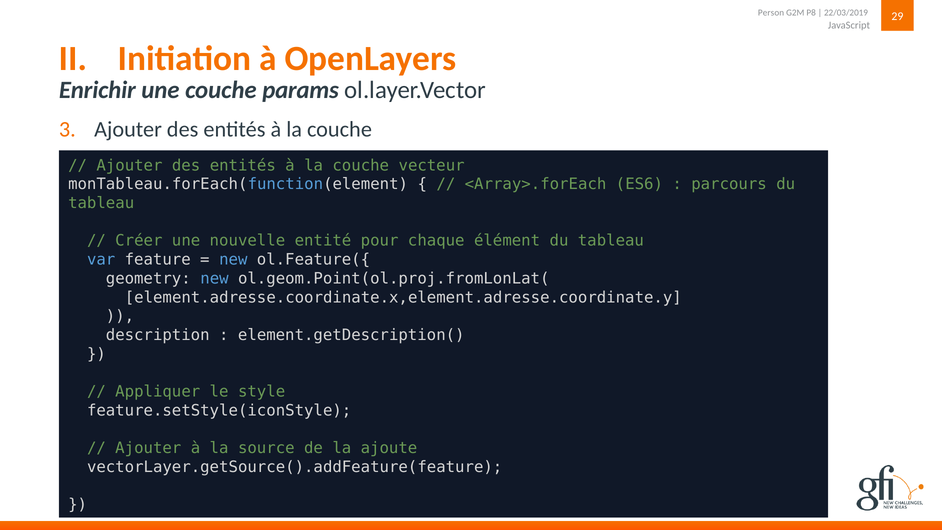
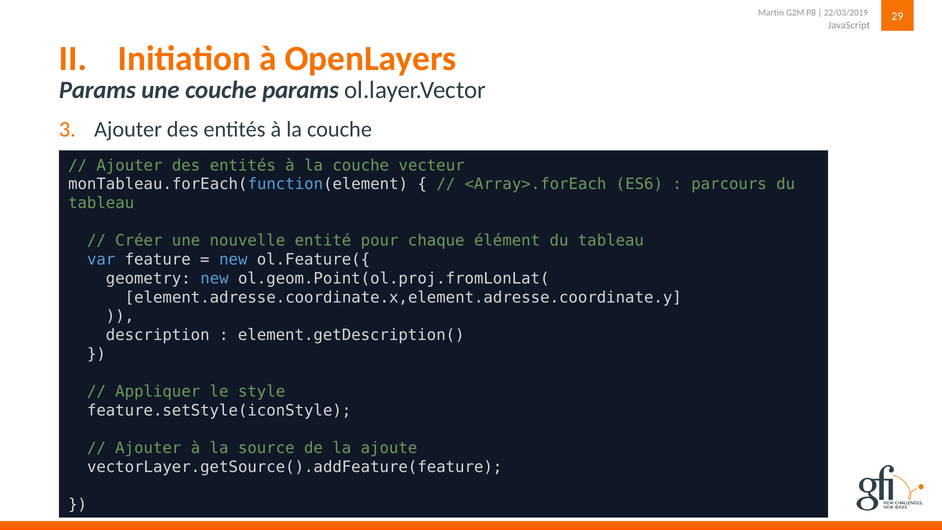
Person: Person -> Martin (771, 13)
Enrichir: Enrichir -> Params (97, 90)
